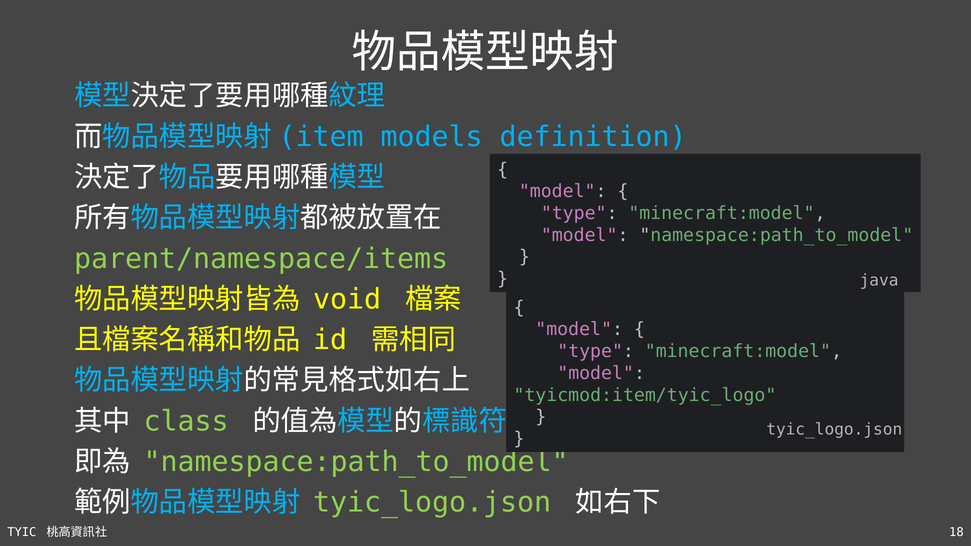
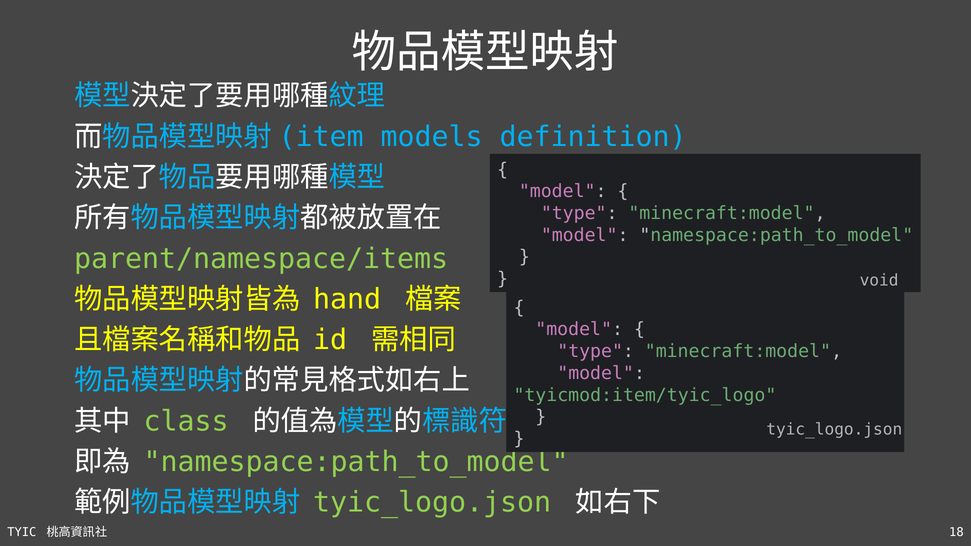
java: java -> void (879, 280)
void: void -> hand (347, 299)
